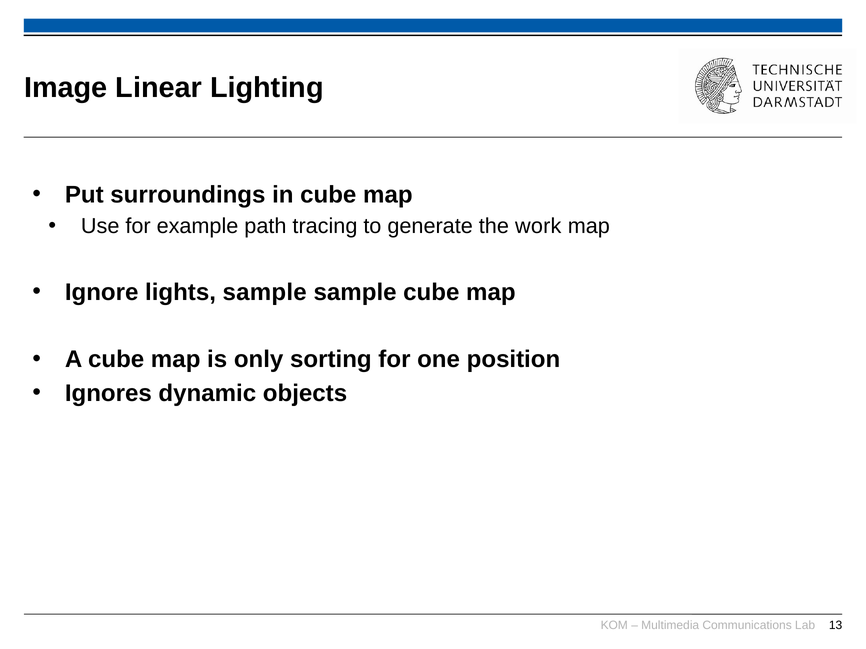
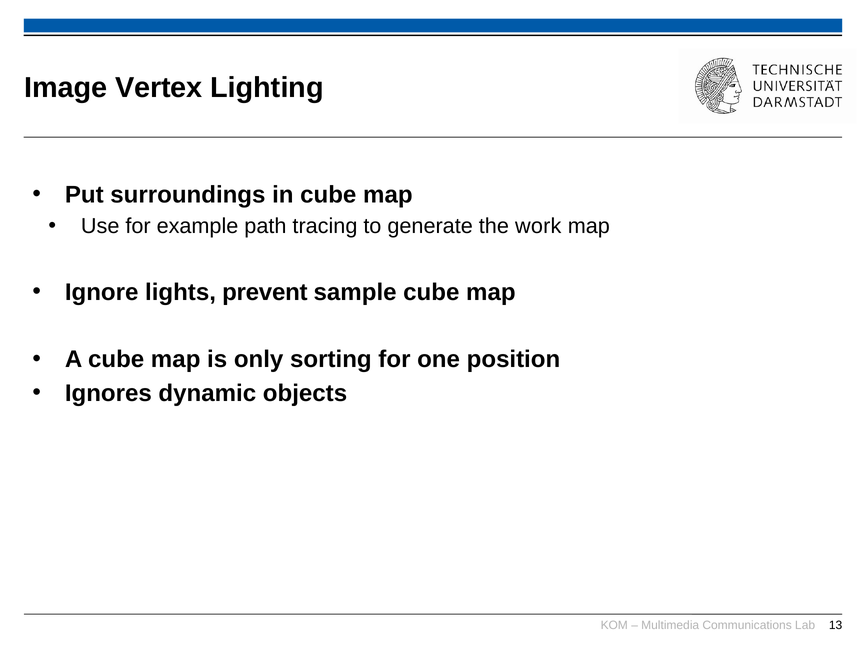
Linear: Linear -> Vertex (159, 88)
lights sample: sample -> prevent (265, 292)
